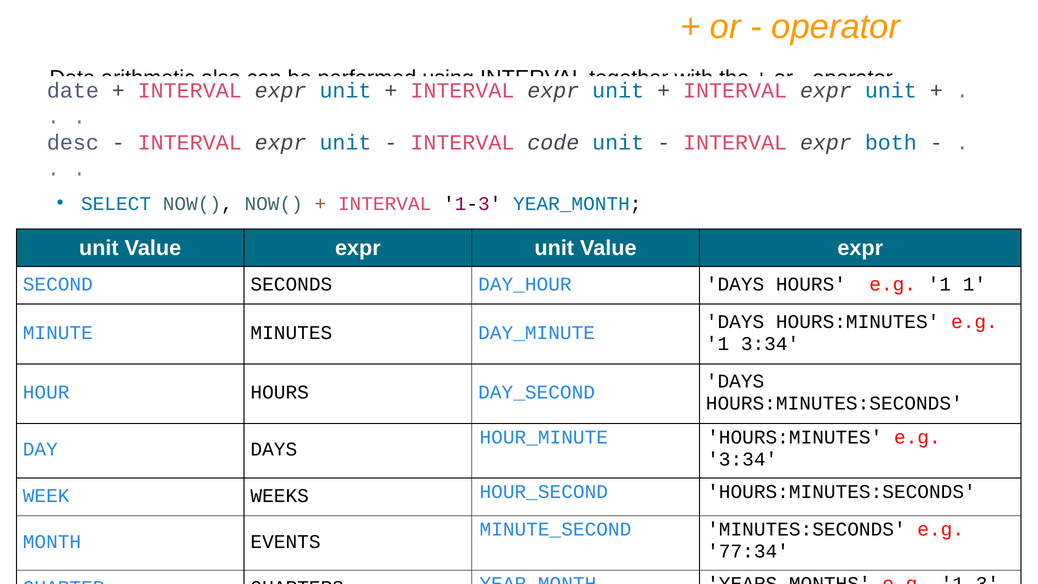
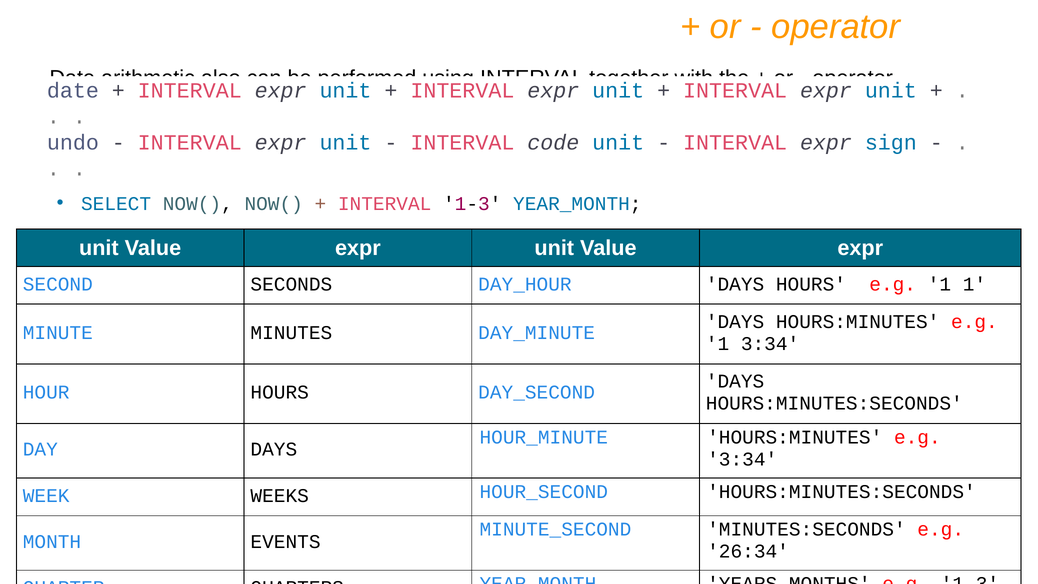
desc: desc -> undo (73, 143)
both: both -> sign (891, 143)
77:34: 77:34 -> 26:34 (748, 551)
